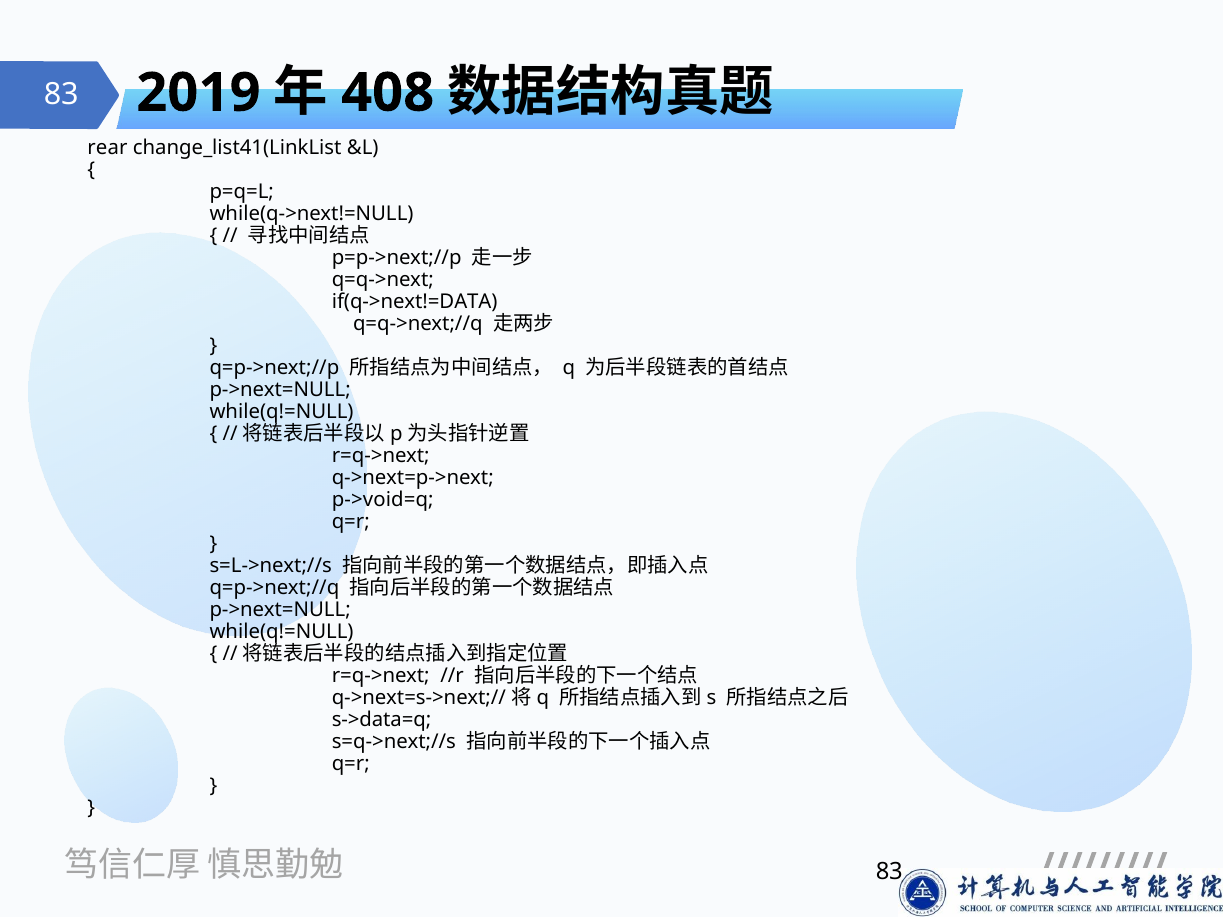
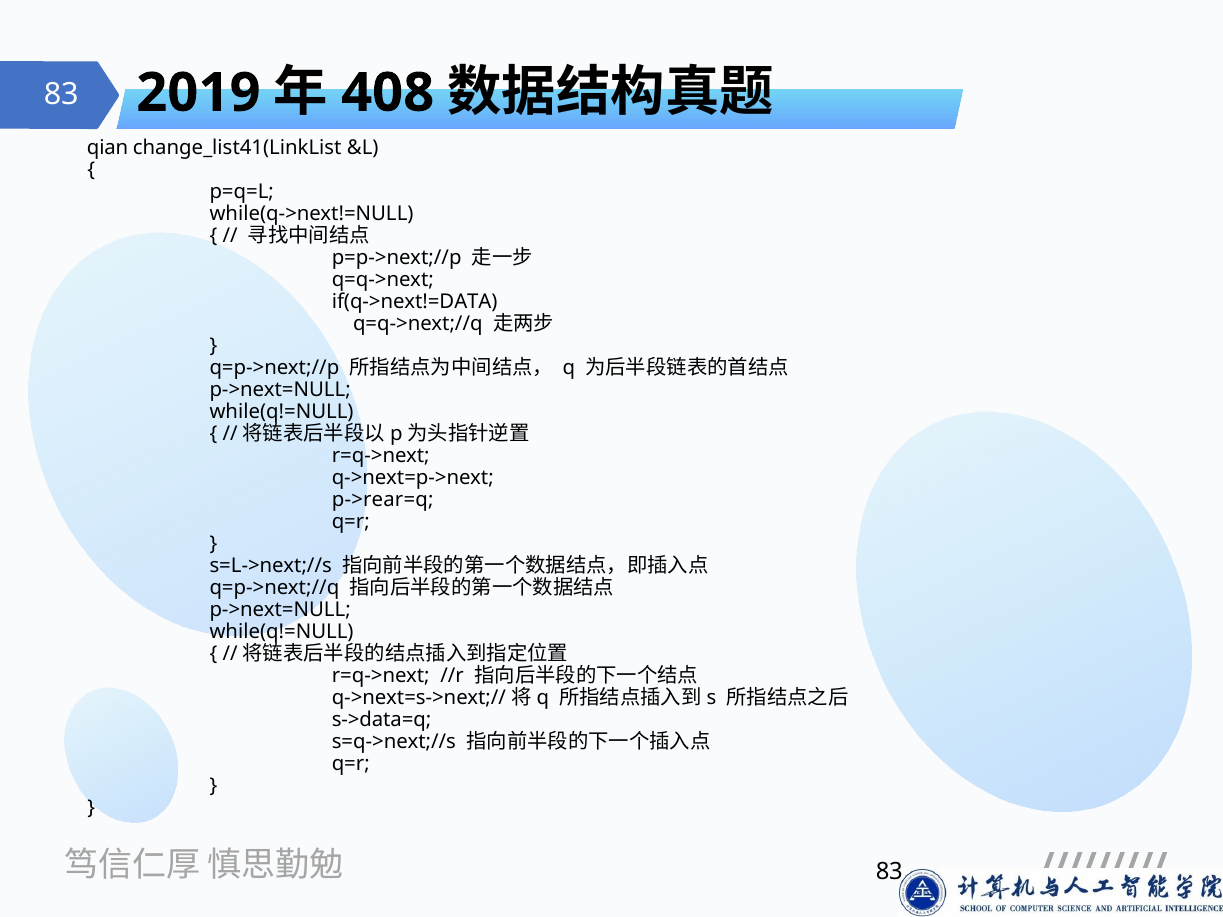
rear: rear -> qian (108, 148)
p->void=q: p->void=q -> p->rear=q (383, 500)
